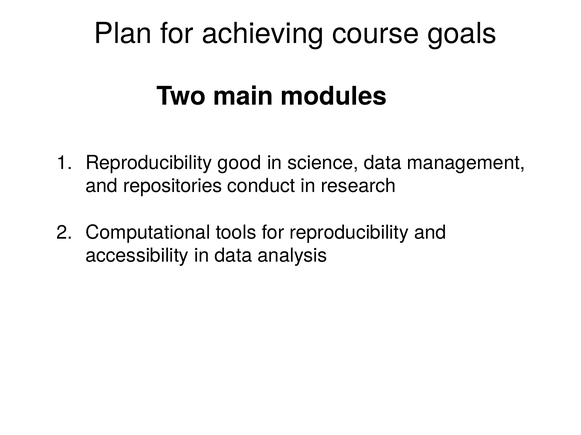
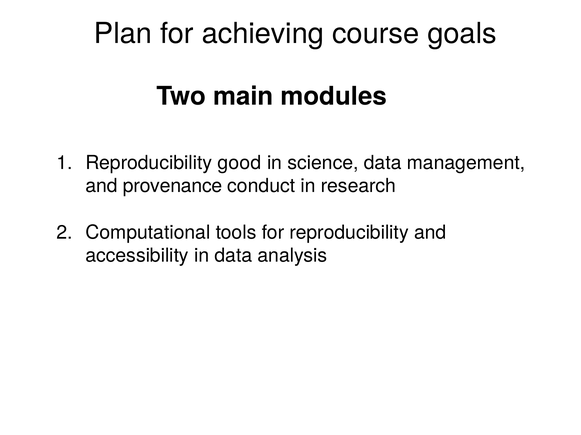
repositories: repositories -> provenance (173, 186)
